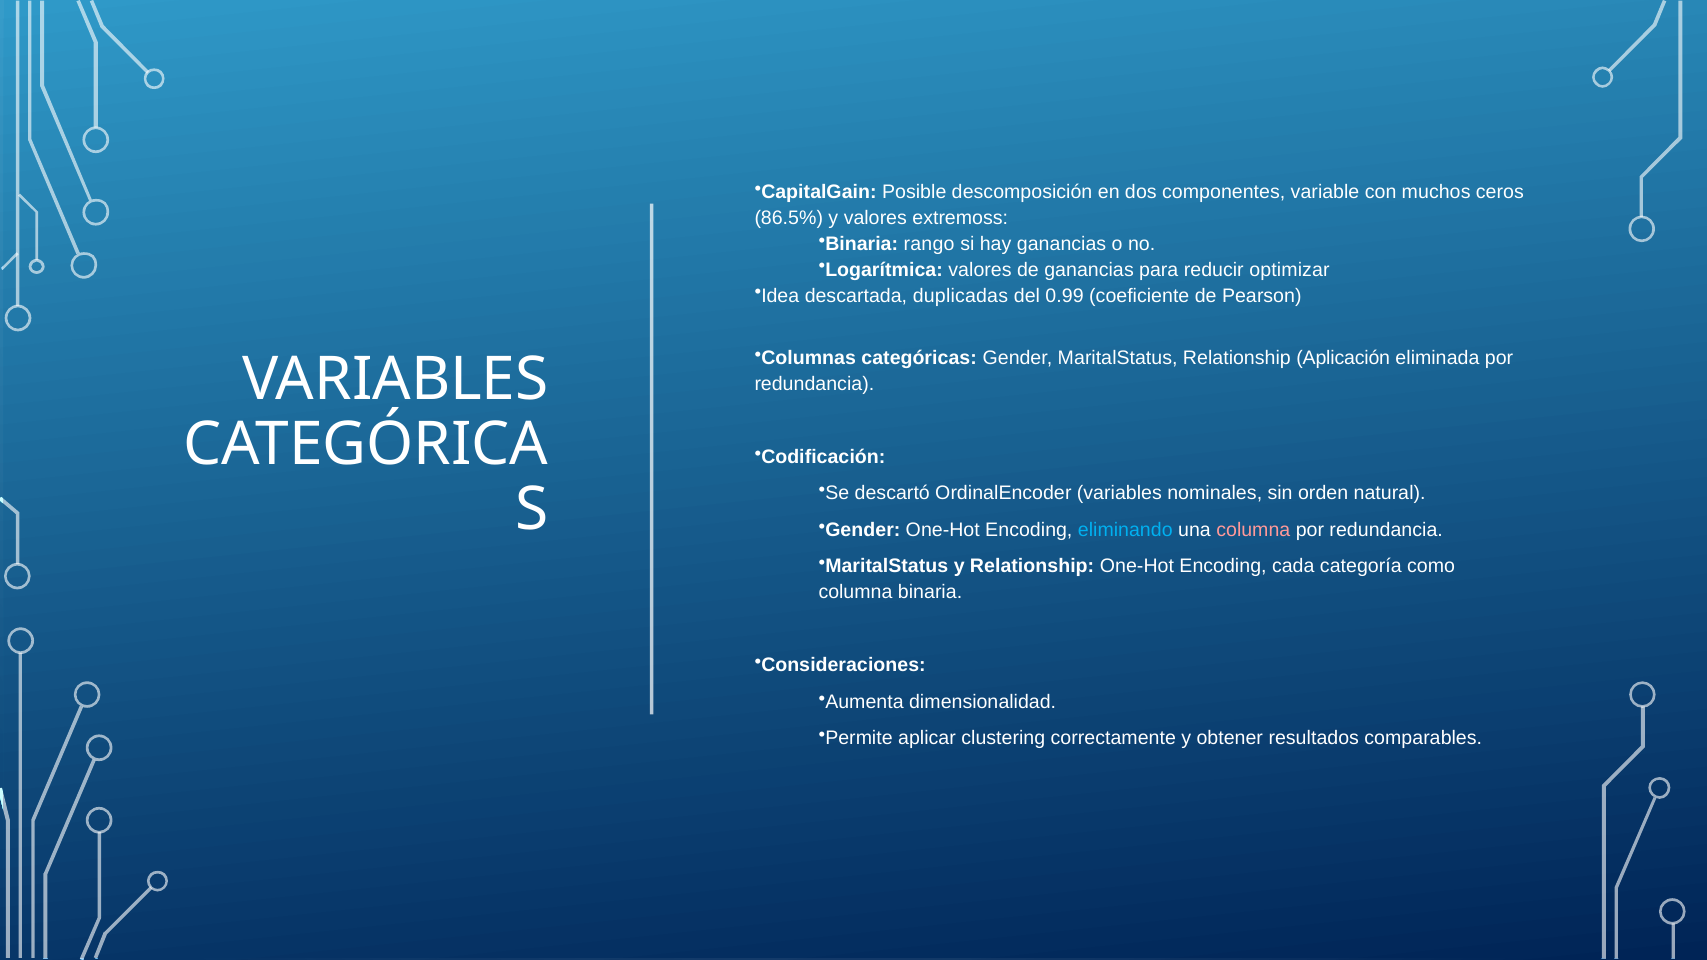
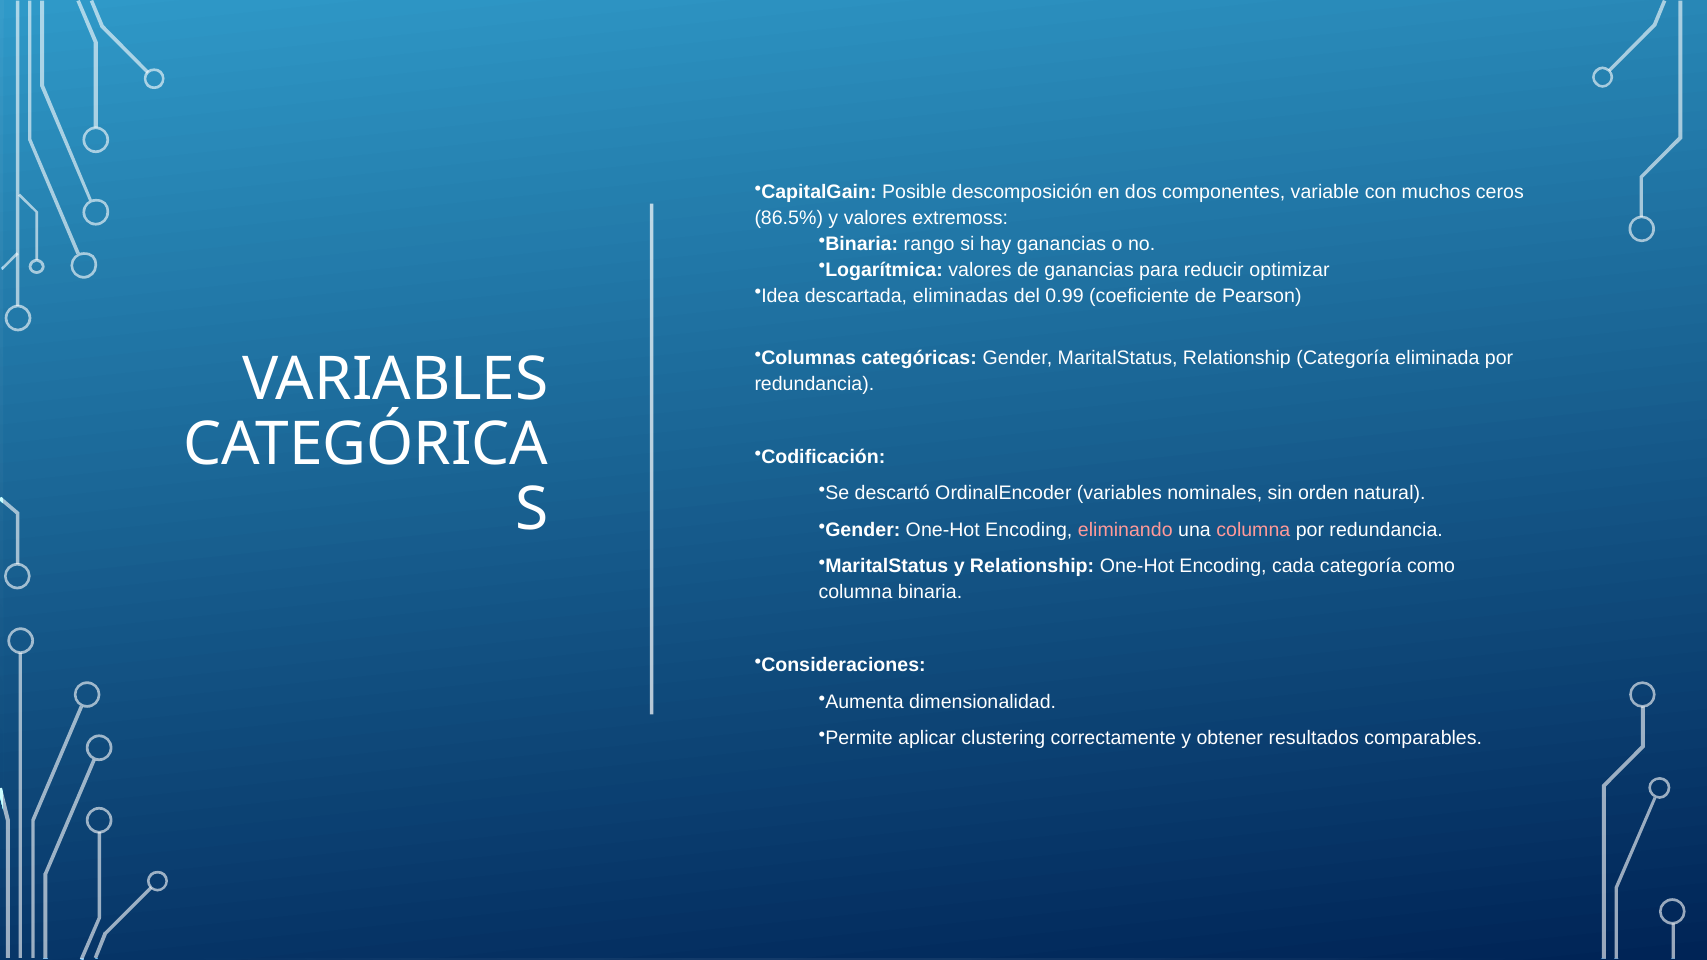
duplicadas: duplicadas -> eliminadas (960, 296)
Relationship Aplicación: Aplicación -> Categoría (1343, 358)
eliminando colour: light blue -> pink (1125, 530)
